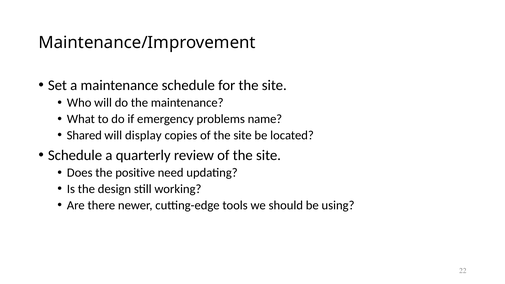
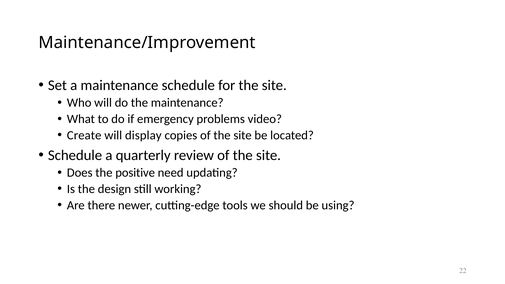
name: name -> video (265, 119)
Shared: Shared -> Create (84, 135)
